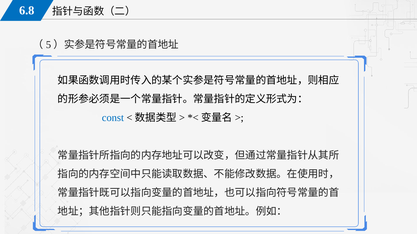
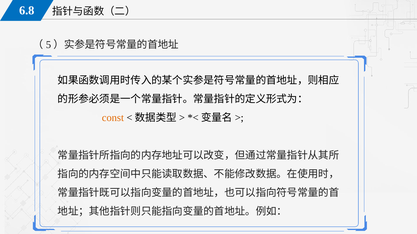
const colour: blue -> orange (113, 118)
